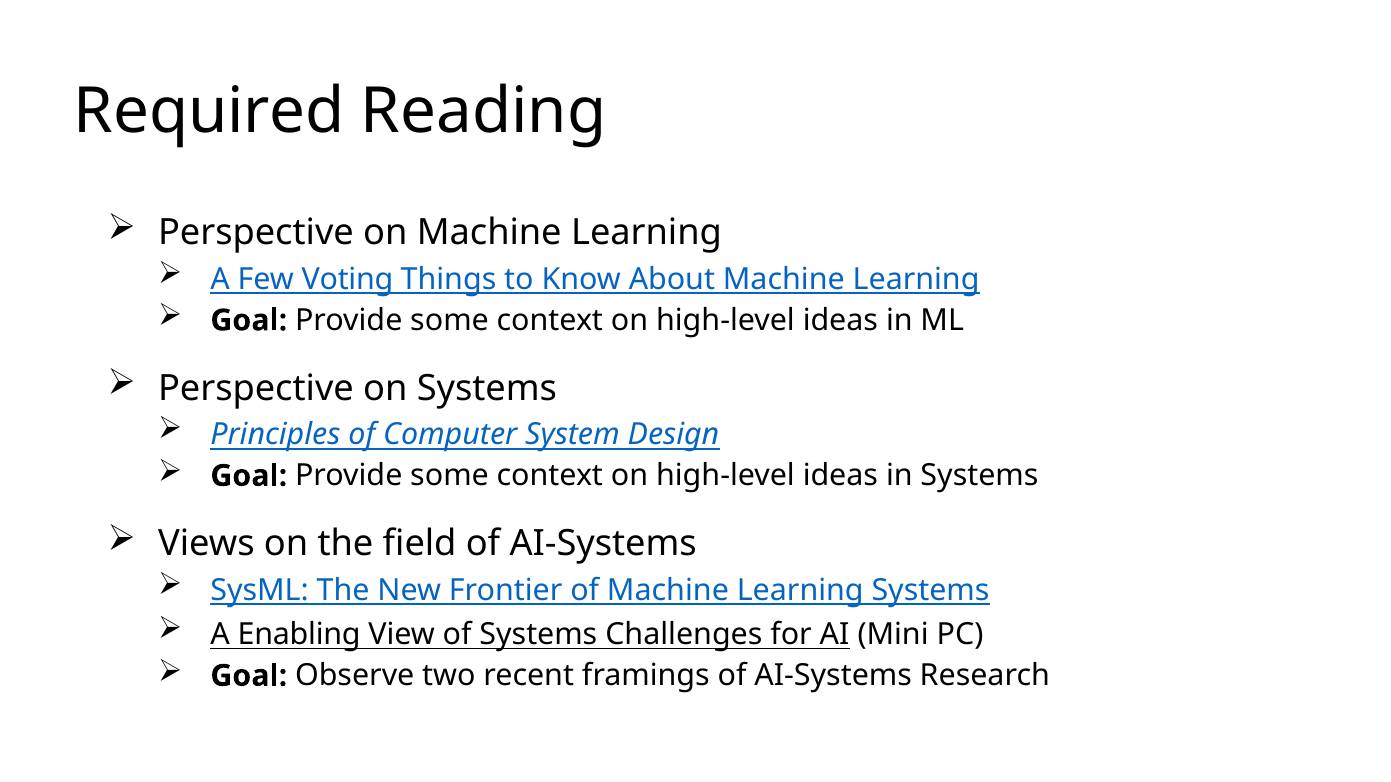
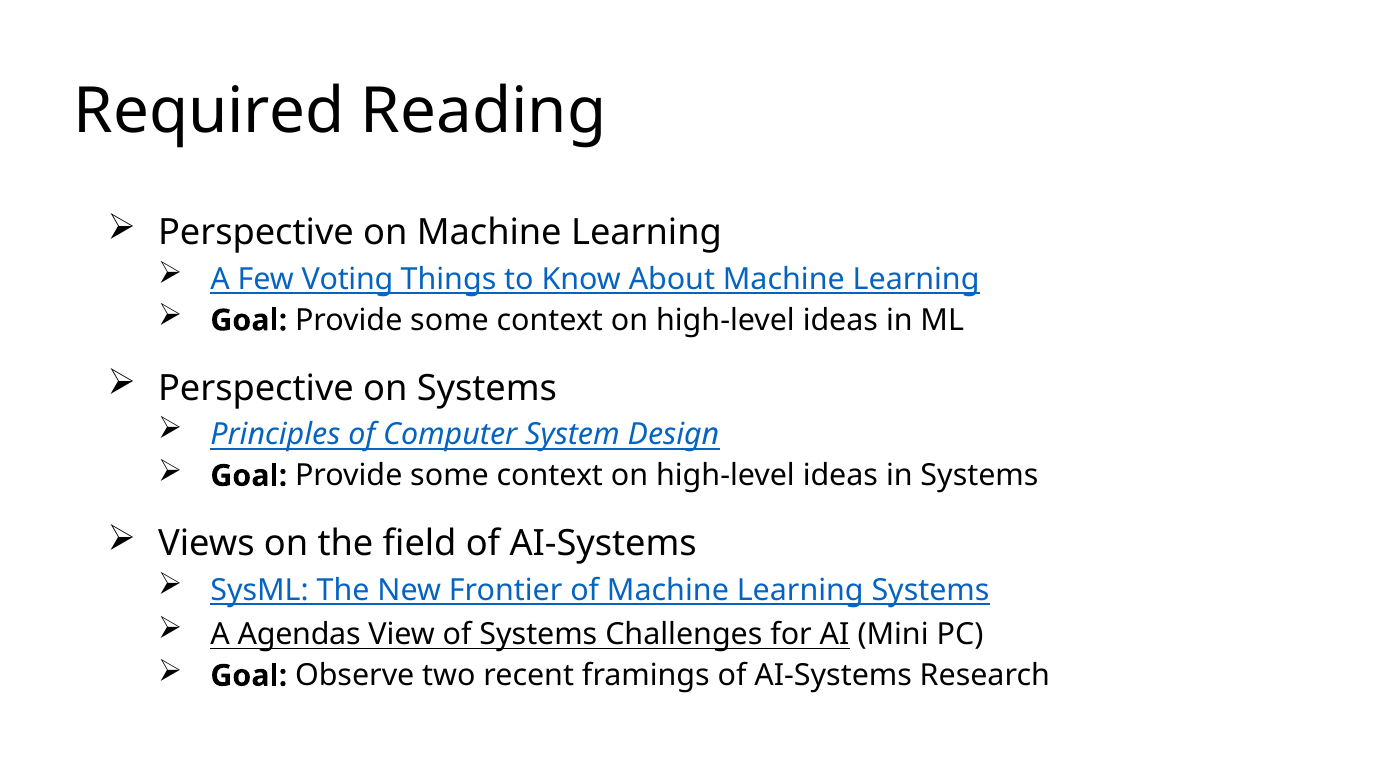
Enabling: Enabling -> Agendas (299, 635)
